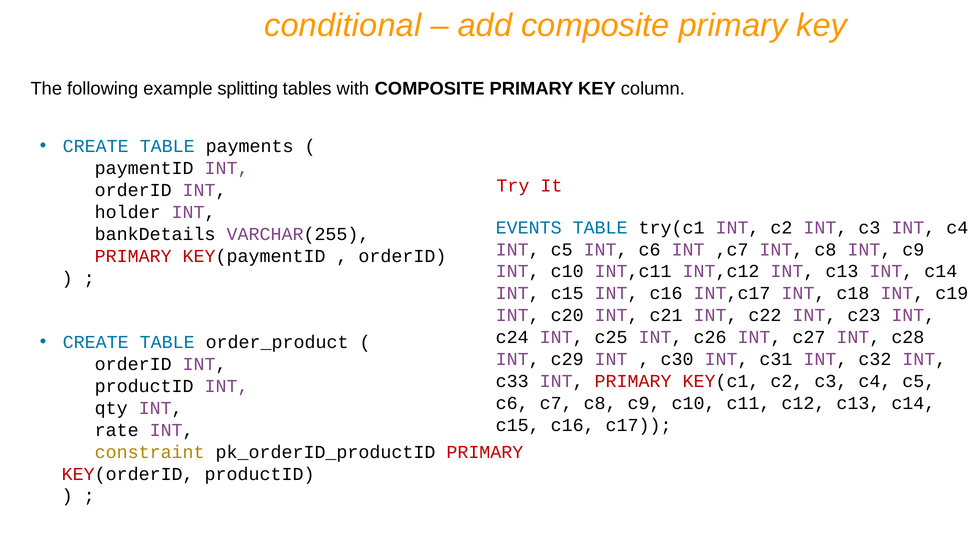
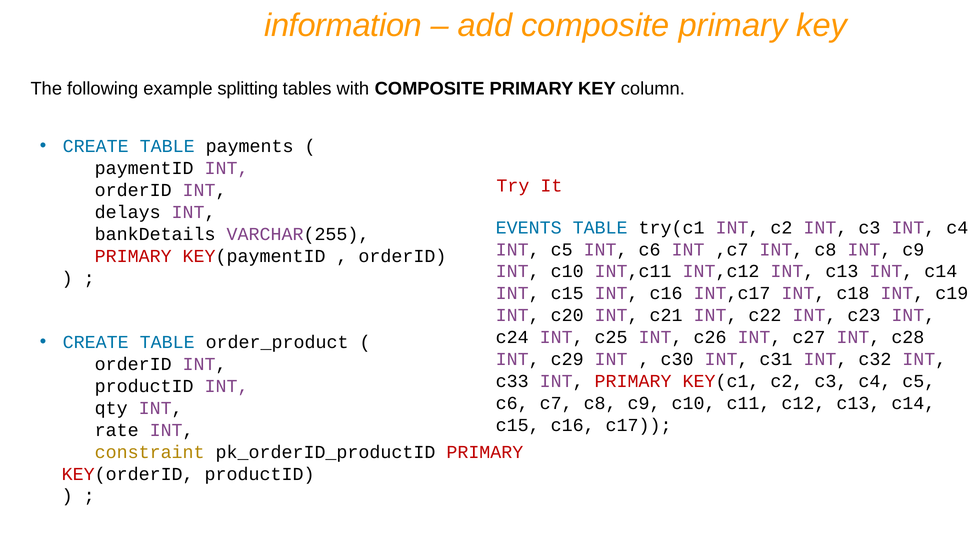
conditional: conditional -> information (343, 25)
holder: holder -> delays (128, 212)
